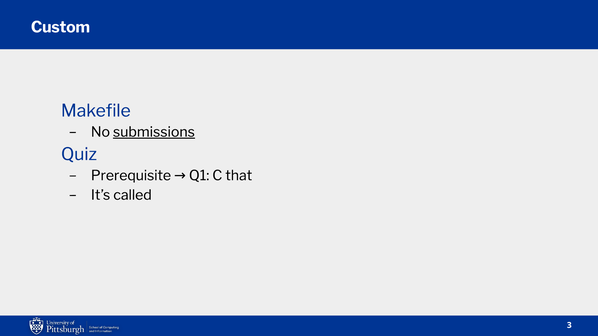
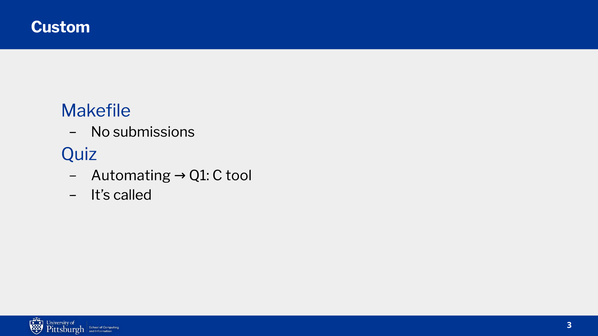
submissions underline: present -> none (154, 132)
Prerequisite: Prerequisite -> Automating (131, 176)
that: that -> tool (239, 176)
